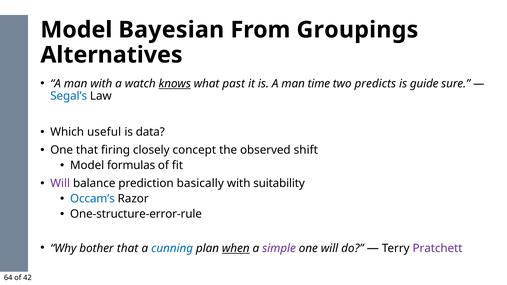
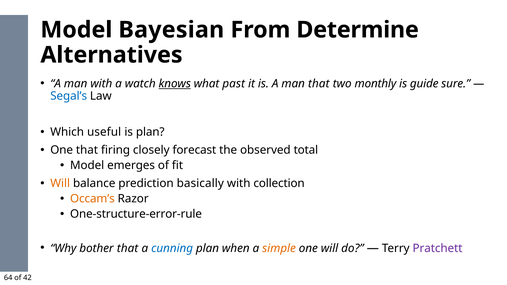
Groupings: Groupings -> Determine (358, 30)
man time: time -> that (319, 84)
predicts: predicts -> monthly (375, 84)
is data: data -> plan (150, 132)
concept: concept -> forecast (194, 150)
shift: shift -> total (306, 150)
formulas: formulas -> emerges (131, 166)
Will colour: purple -> orange (60, 184)
suitability: suitability -> collection (279, 184)
Occam’s colour: blue -> orange (92, 199)
when underline: present -> none (236, 248)
simple colour: purple -> orange (279, 248)
